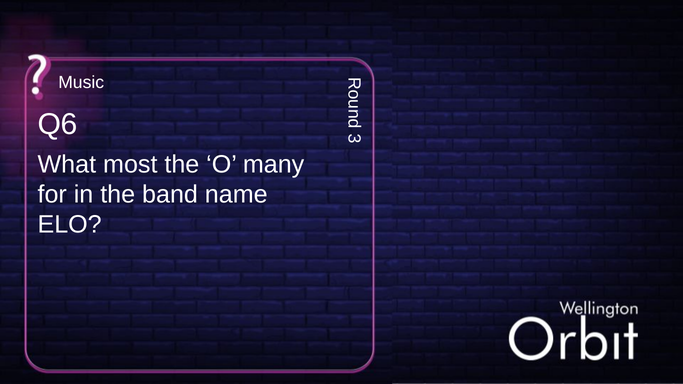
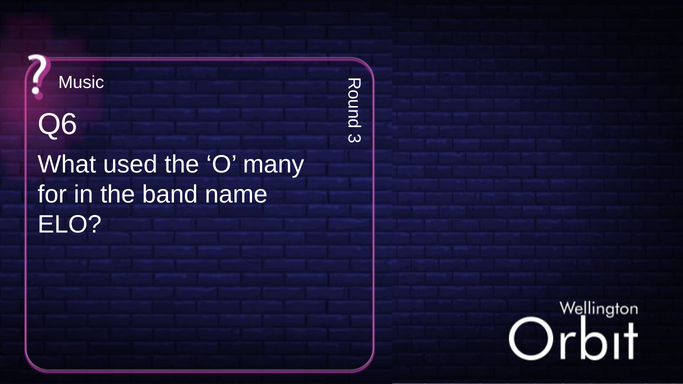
most: most -> used (130, 165)
